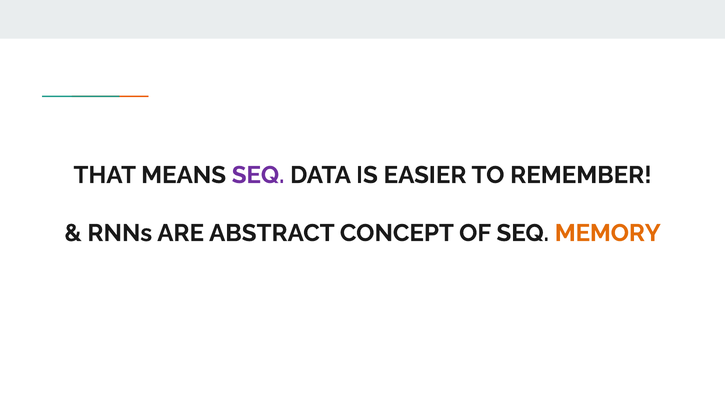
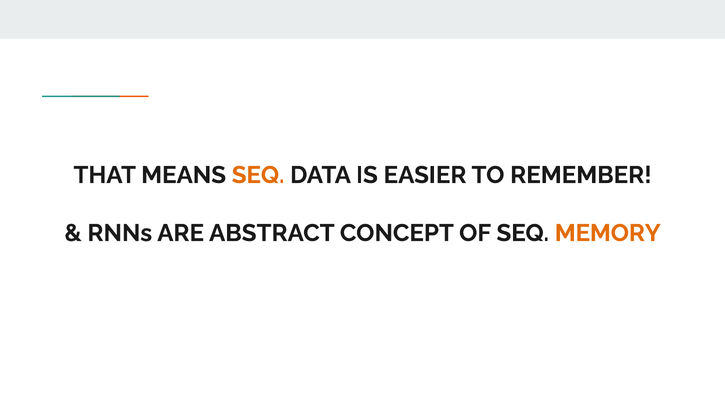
SEQ colour: purple -> orange (258, 175)
